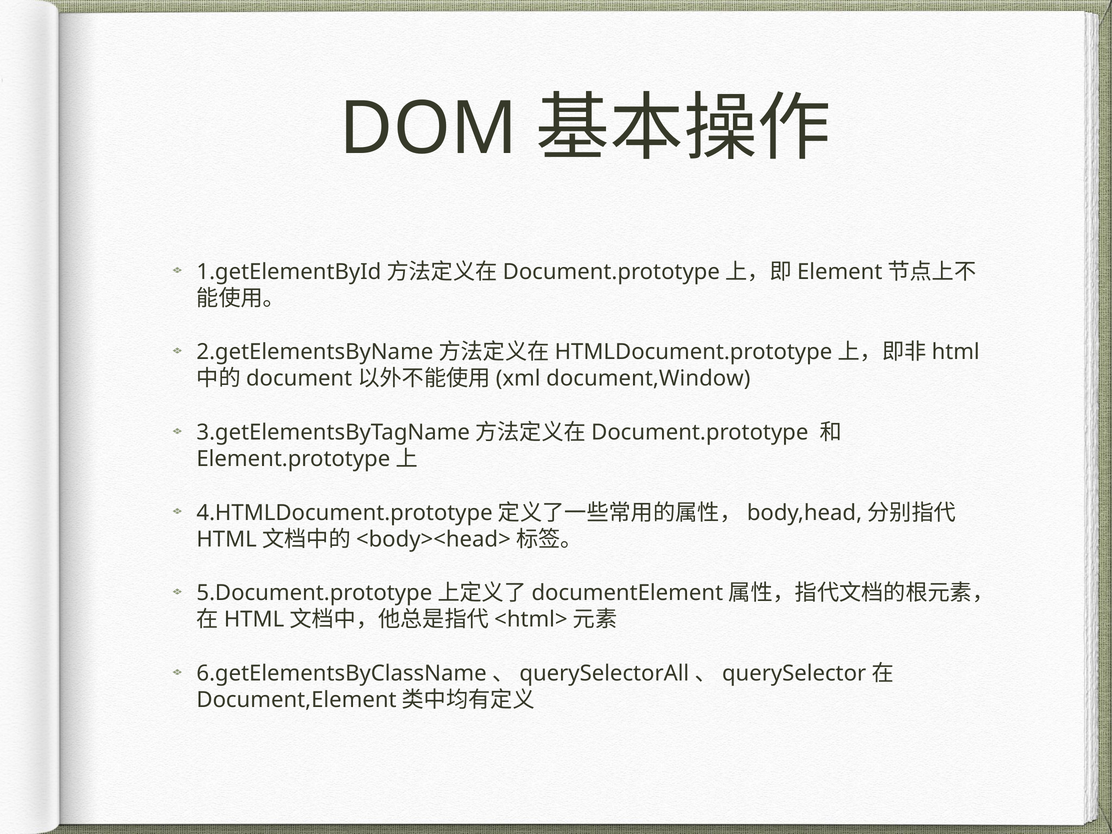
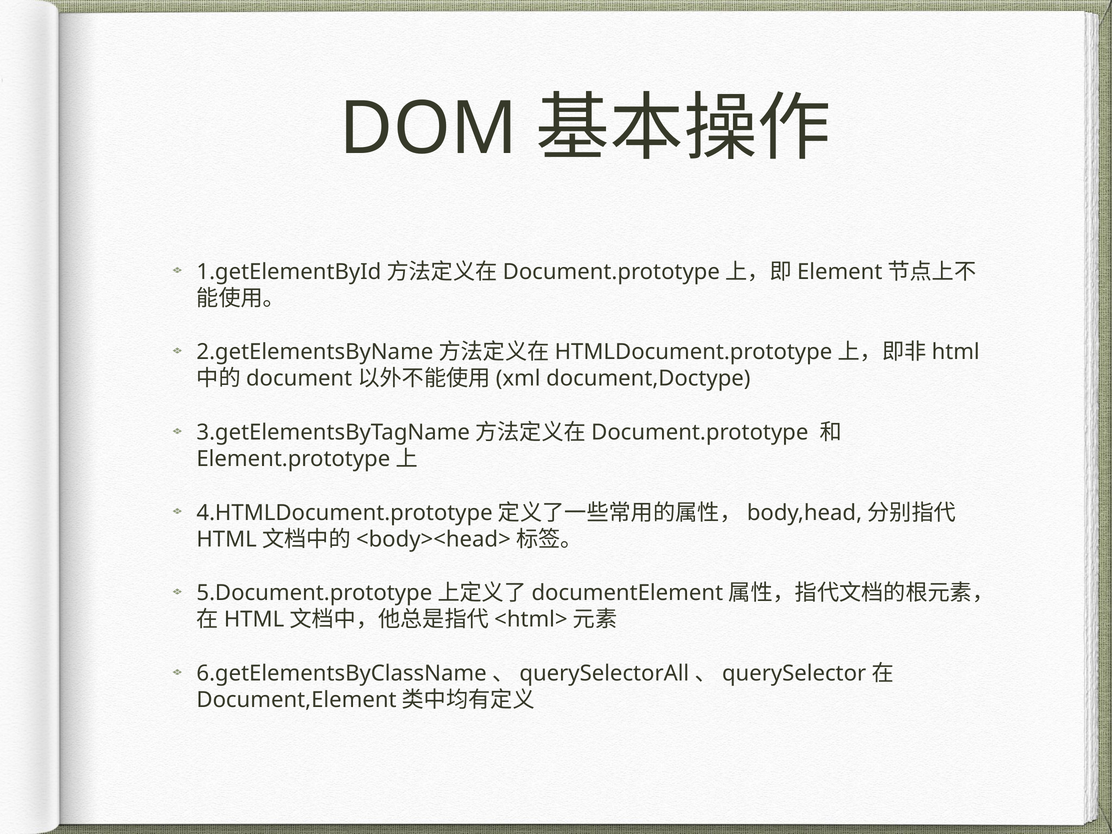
document,Window: document,Window -> document,Doctype (648, 379)
